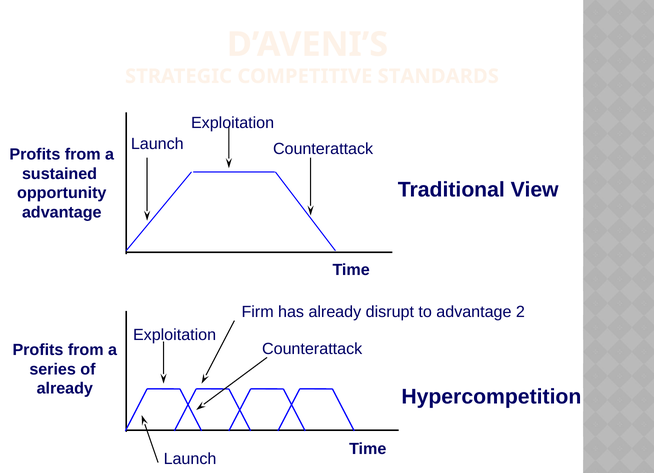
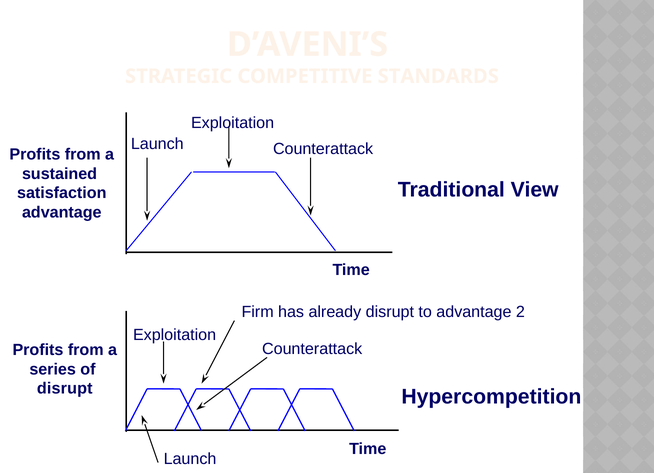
opportunity: opportunity -> satisfaction (62, 193)
already: already -> disrupt (65, 388)
